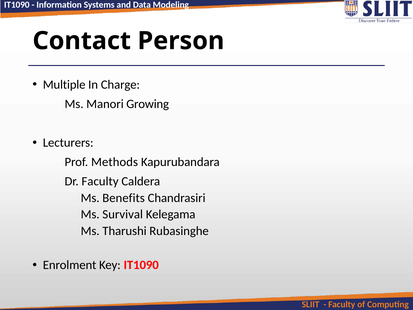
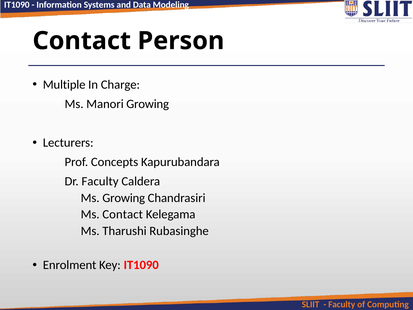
Methods: Methods -> Concepts (115, 162)
Ms Benefits: Benefits -> Growing (124, 198)
Ms Survival: Survival -> Contact (123, 214)
